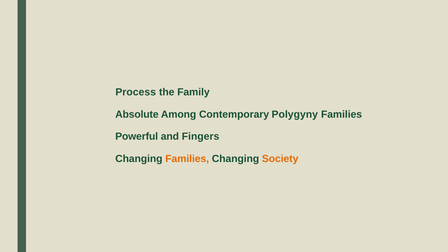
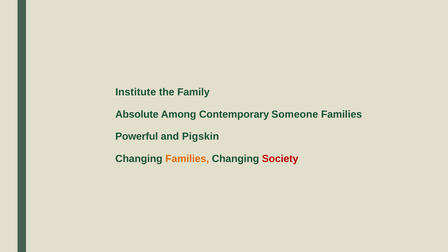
Process: Process -> Institute (136, 92)
Polygyny: Polygyny -> Someone (295, 114)
Fingers: Fingers -> Pigskin (201, 137)
Society colour: orange -> red (280, 159)
